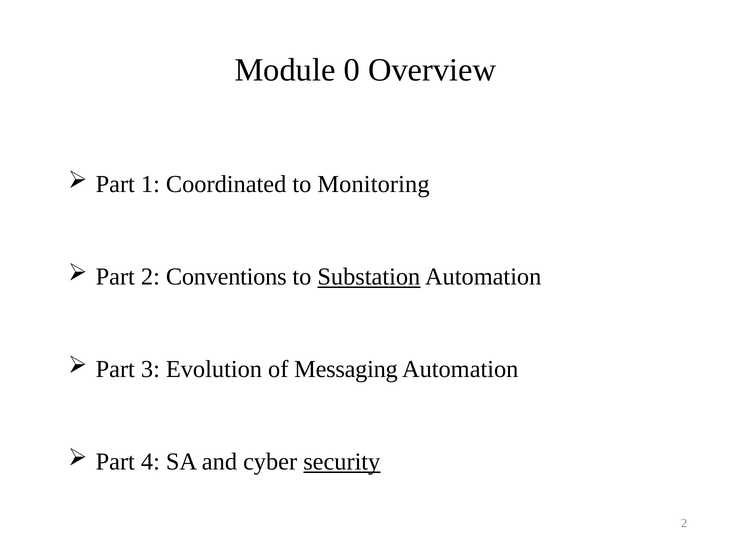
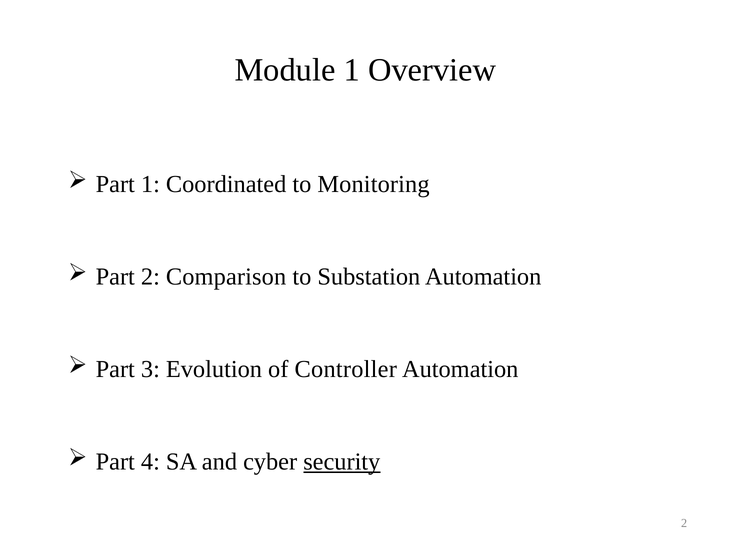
Module 0: 0 -> 1 (352, 70)
Conventions: Conventions -> Comparison (226, 277)
Substation underline: present -> none (369, 277)
Messaging: Messaging -> Controller (346, 370)
